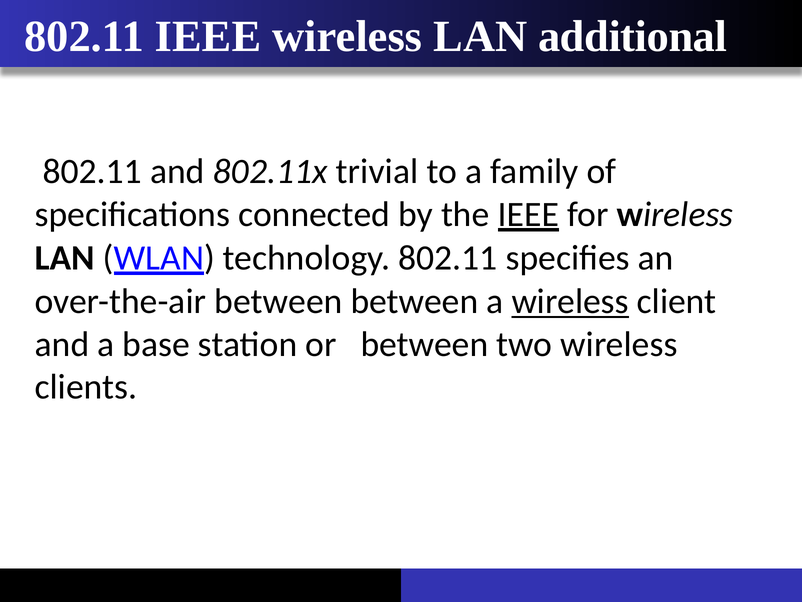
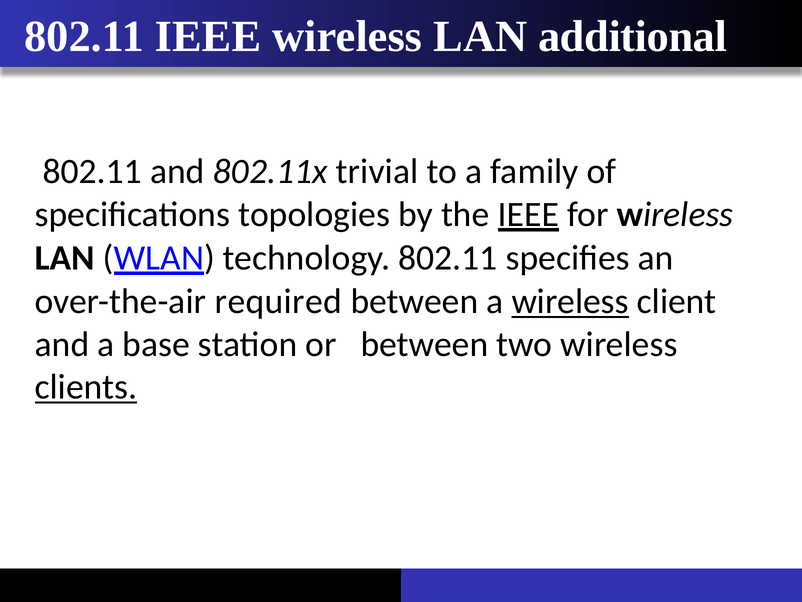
connected: connected -> topologies (314, 214)
over-the-air between: between -> required (278, 301)
clients underline: none -> present (86, 387)
